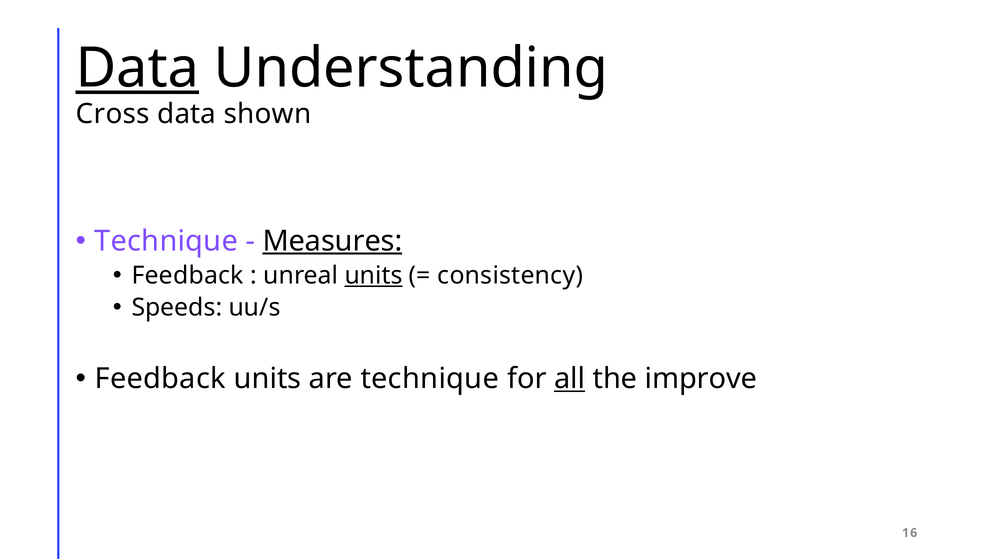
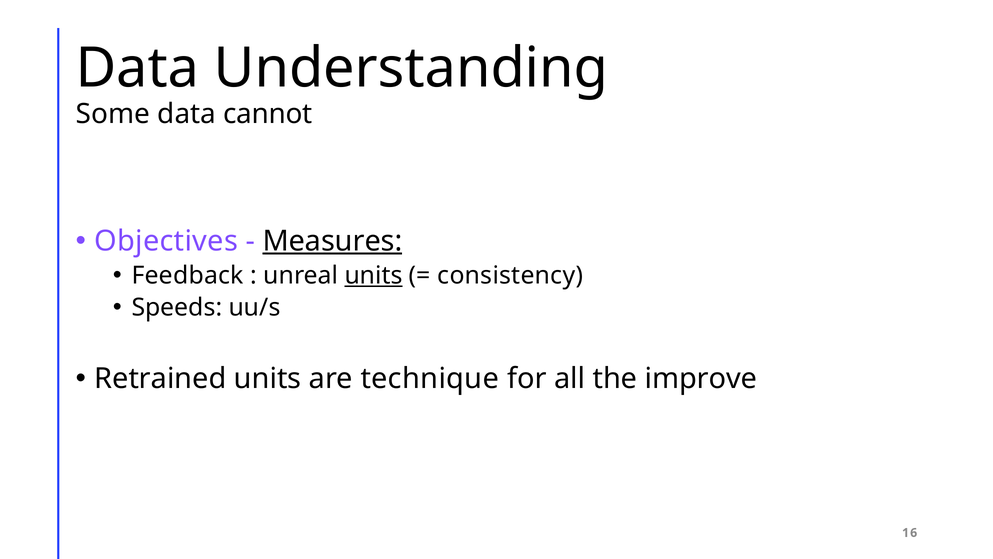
Data underline: present -> none (137, 68)
Cross: Cross -> Some (113, 114)
shown: shown -> cannot (268, 114)
Technique: Technique -> Objectives (166, 241)
Feedback: Feedback -> Retrained (160, 378)
all underline: present -> none (570, 378)
